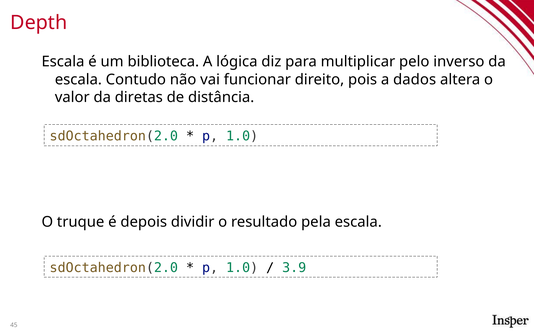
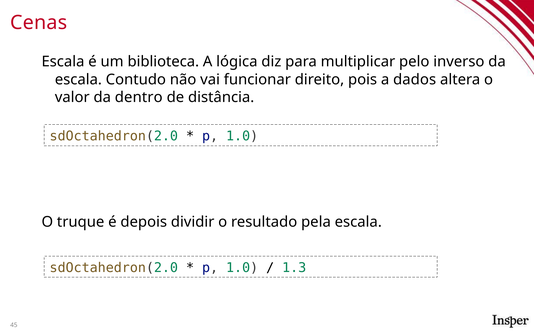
Depth: Depth -> Cenas (39, 23)
diretas: diretas -> dentro (139, 97)
3.9: 3.9 -> 1.3 (294, 267)
